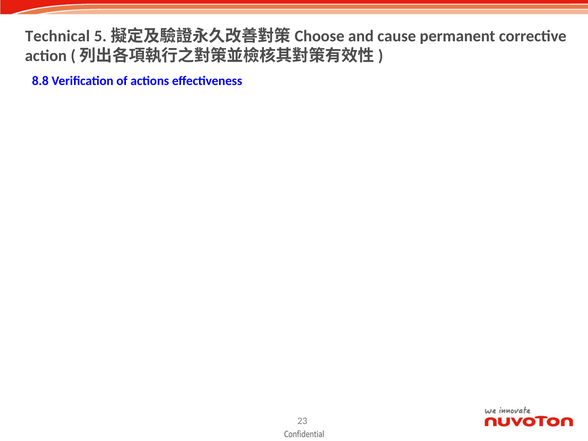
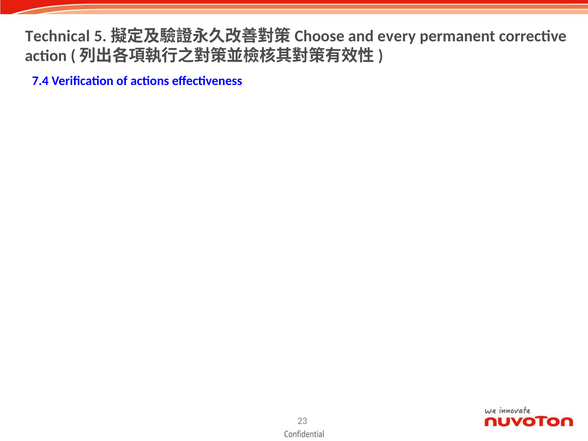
cause: cause -> every (397, 36)
8.8: 8.8 -> 7.4 (40, 81)
